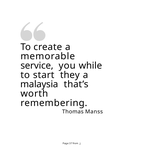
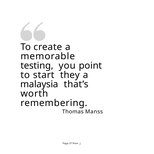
service: service -> testing (37, 66)
while: while -> point (90, 66)
